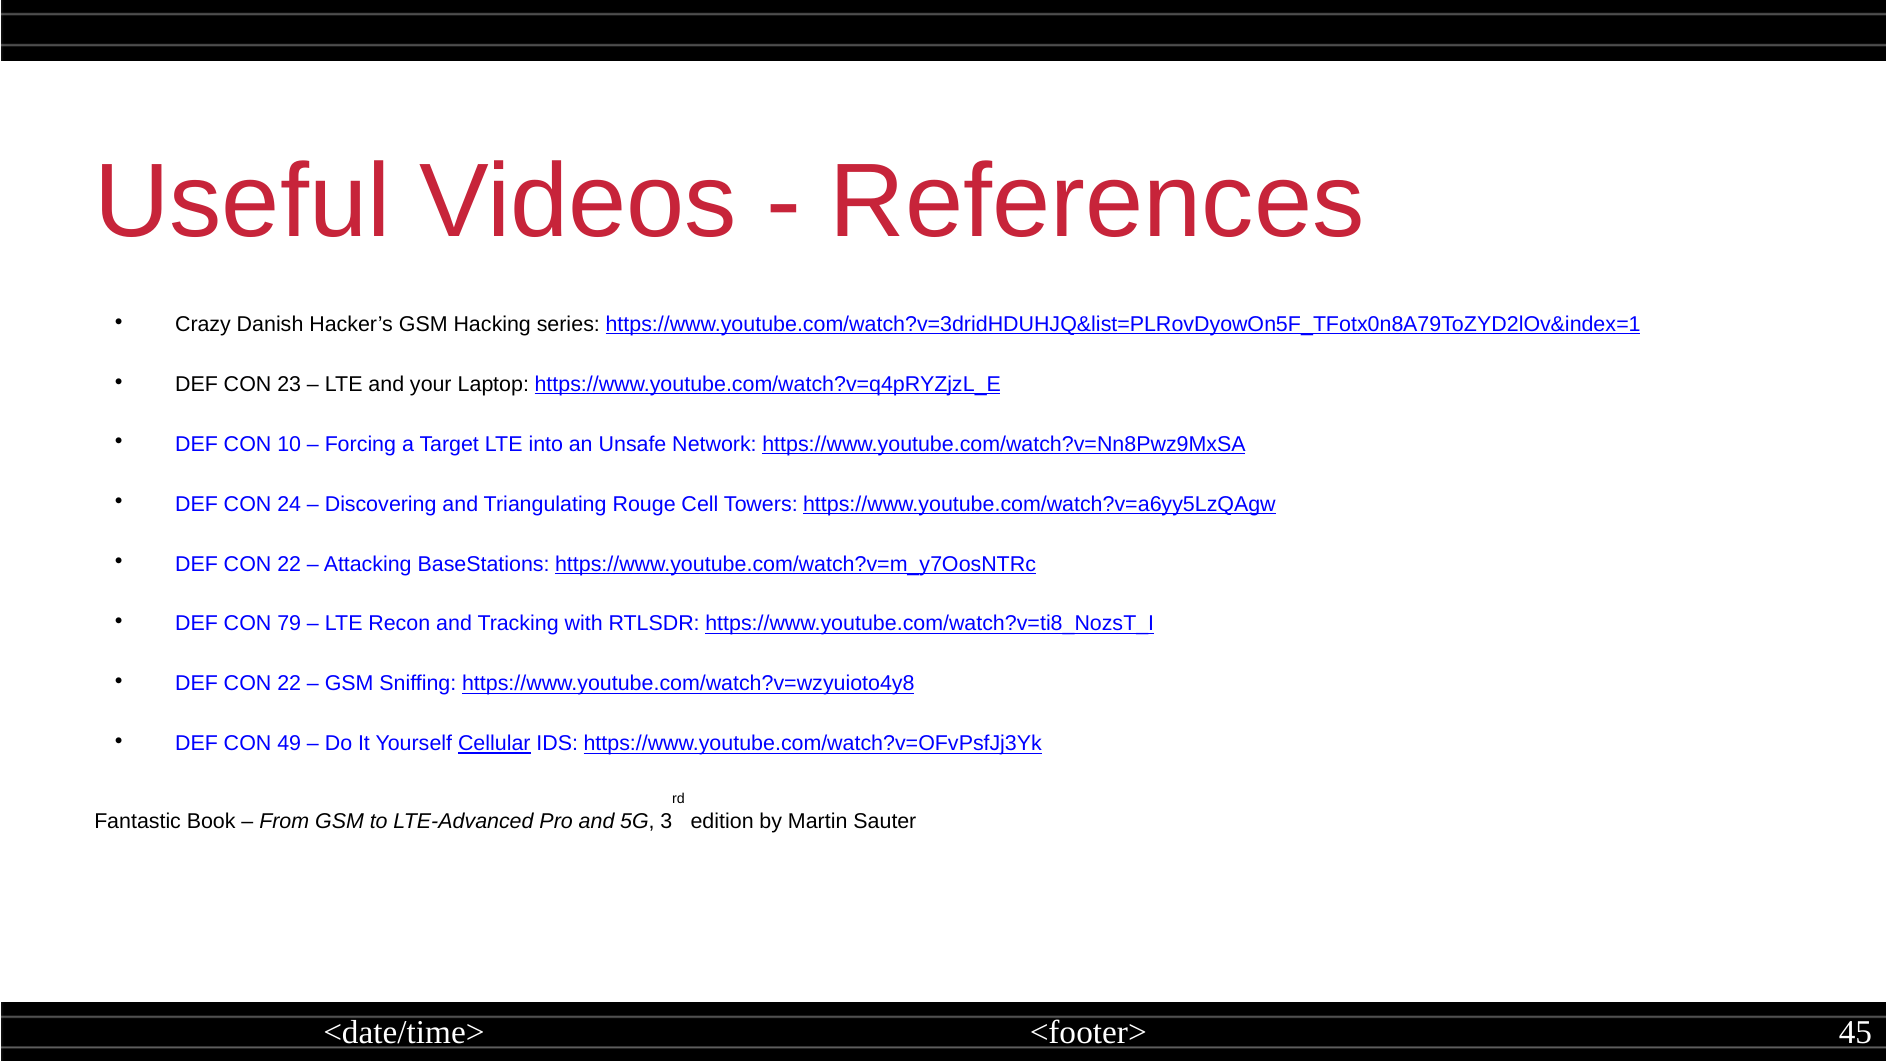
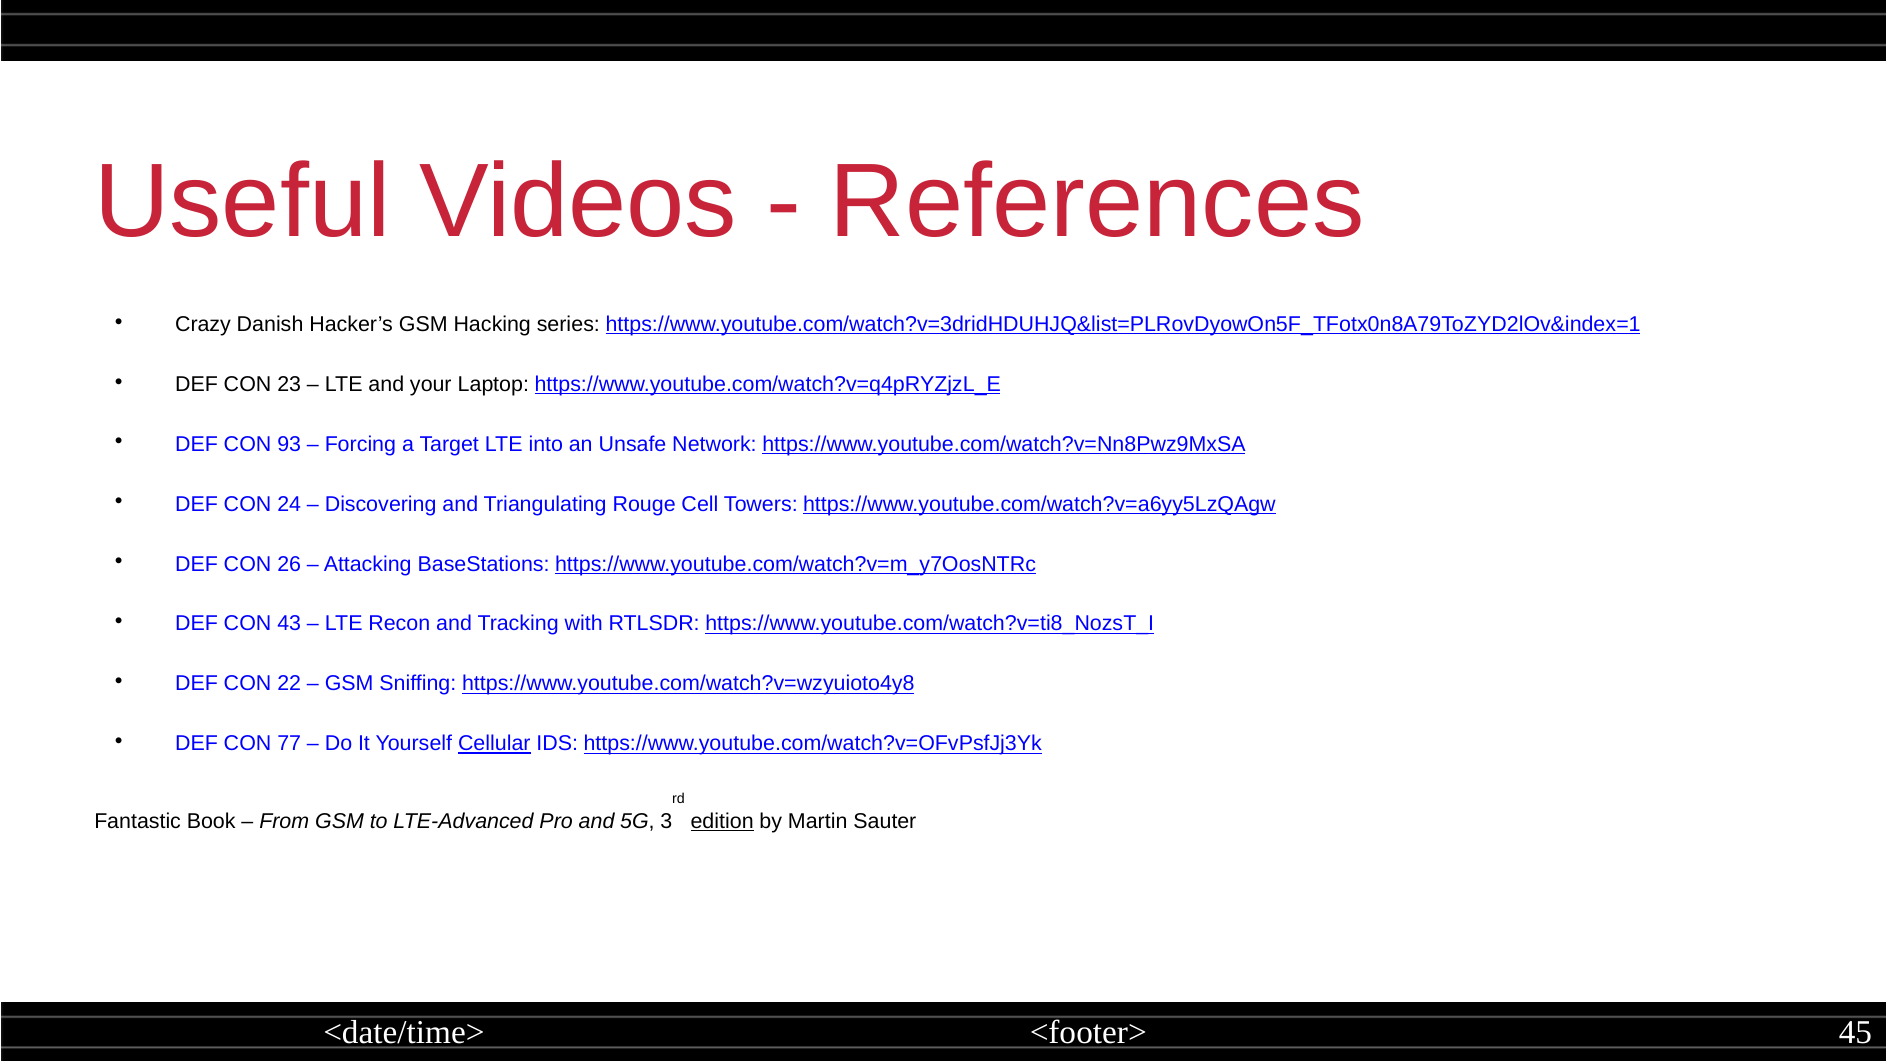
10: 10 -> 93 (289, 444)
22: 22 -> 26 (289, 564)
79: 79 -> 43 (289, 624)
49: 49 -> 77 (289, 744)
edition underline: none -> present (722, 821)
